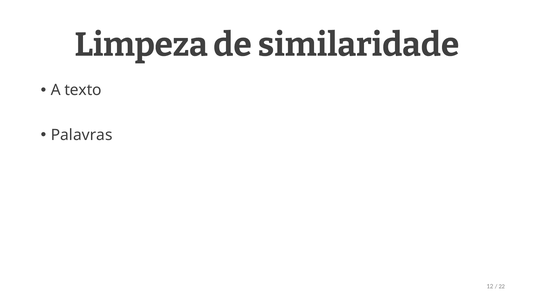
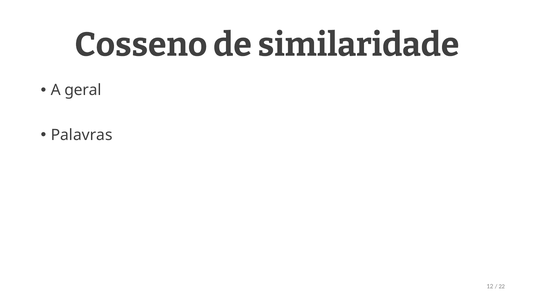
Limpeza: Limpeza -> Cosseno (141, 45)
texto: texto -> geral (83, 90)
